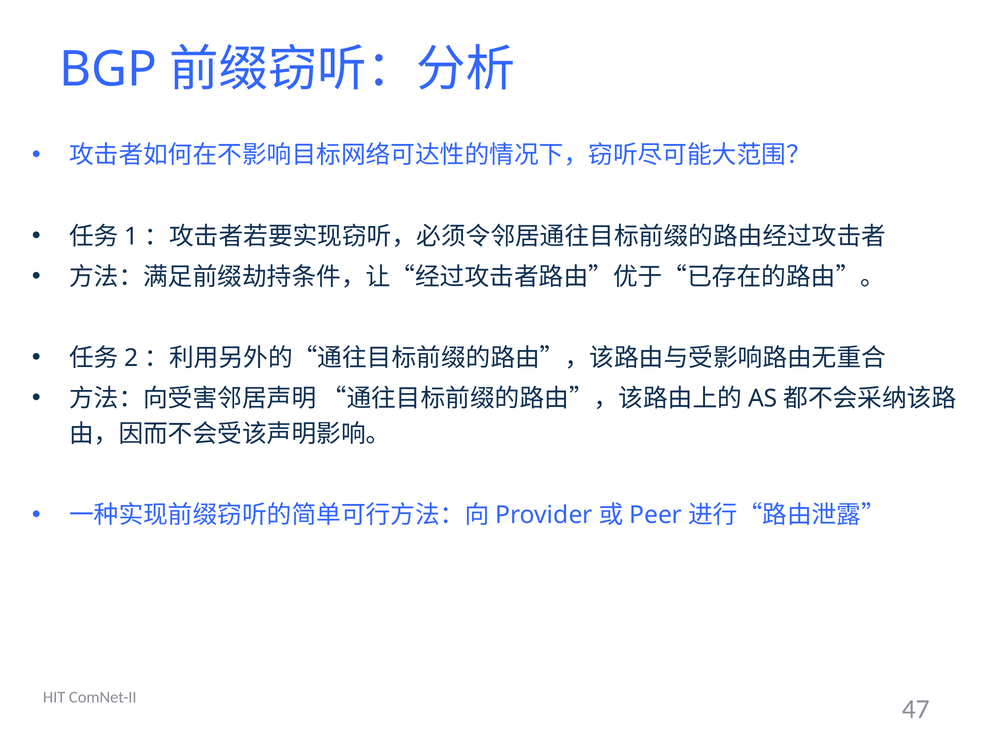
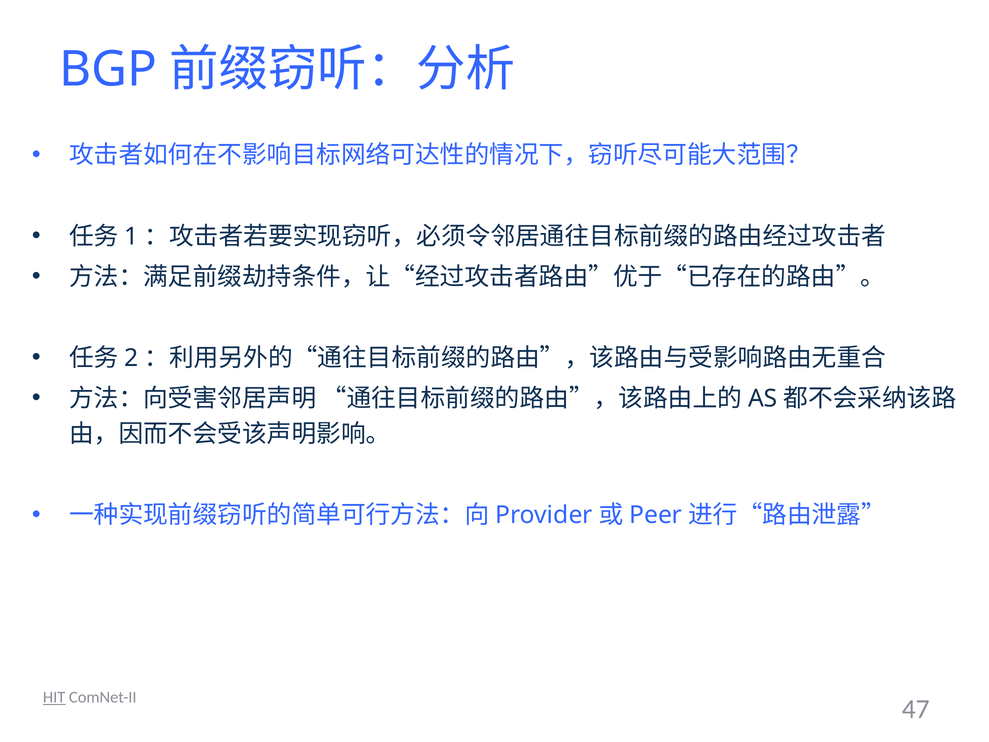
HIT underline: none -> present (54, 697)
